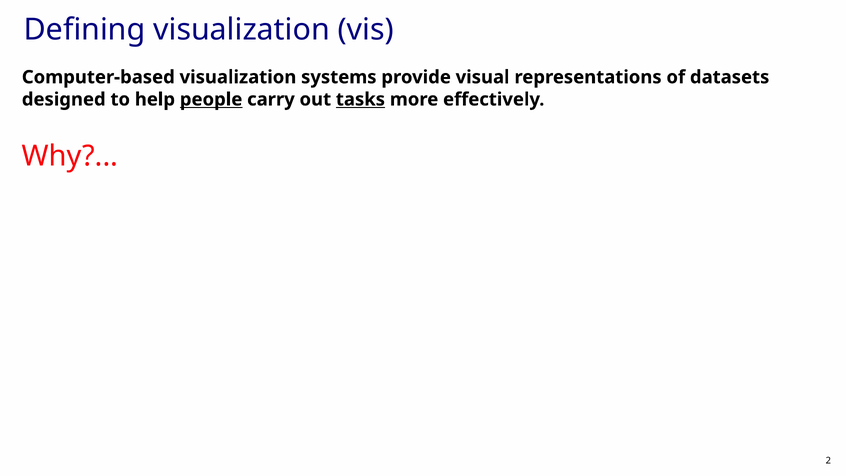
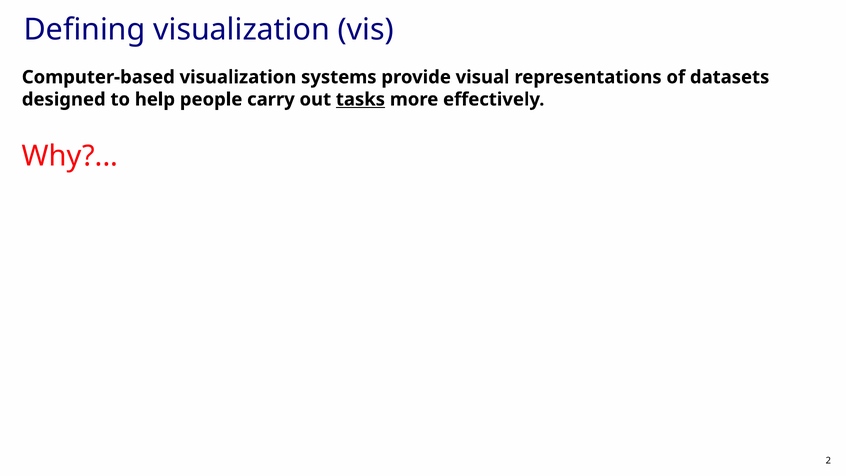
people underline: present -> none (211, 99)
